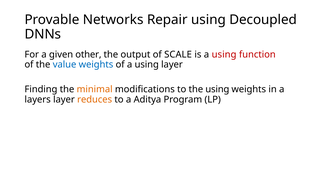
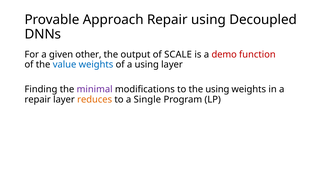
Networks: Networks -> Approach (113, 20)
is a using: using -> demo (224, 54)
minimal colour: orange -> purple (95, 89)
layers: layers -> repair (38, 100)
Aditya: Aditya -> Single (147, 100)
